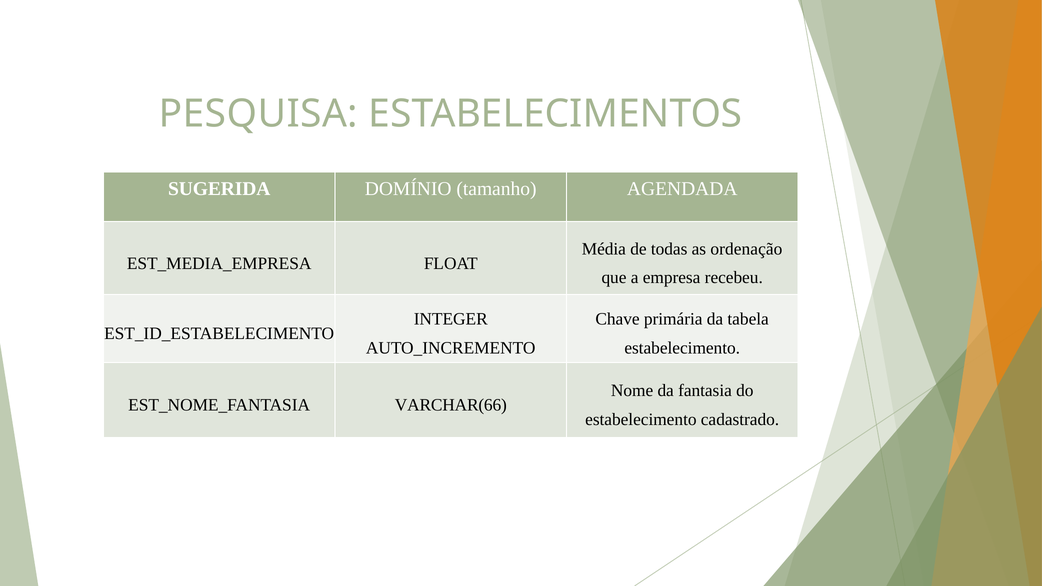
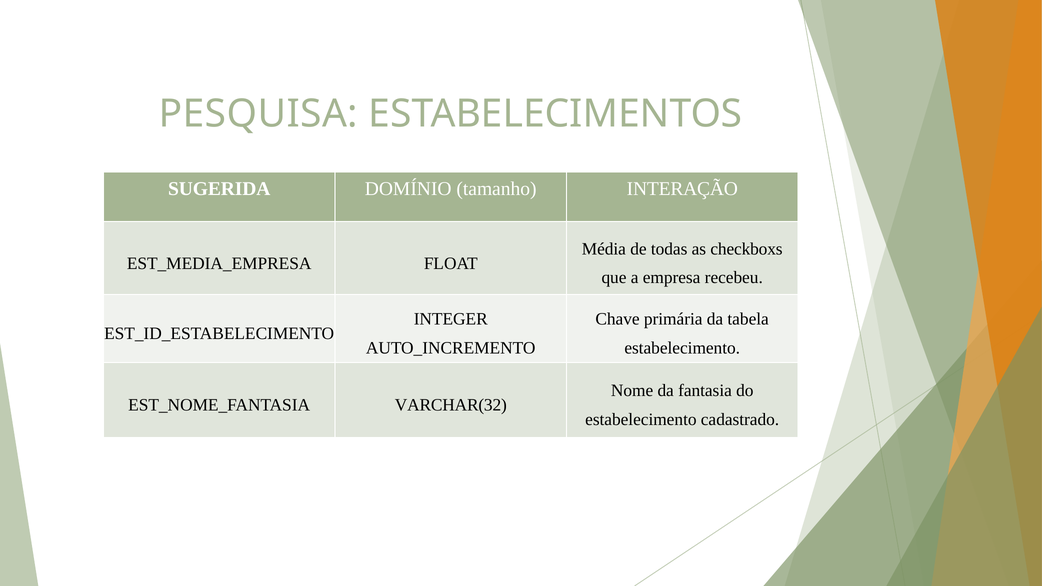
AGENDADA: AGENDADA -> INTERAÇÃO (682, 189)
ordenação: ordenação -> checkboxs (747, 249)
VARCHAR(66: VARCHAR(66 -> VARCHAR(32 (451, 405)
